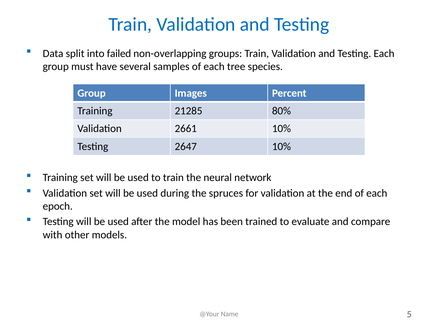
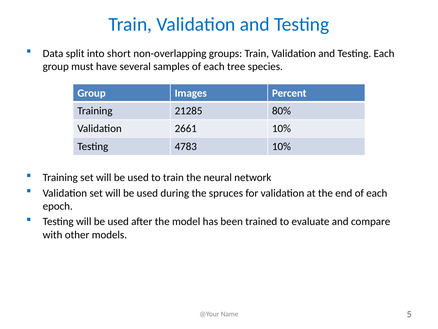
failed: failed -> short (119, 53)
2647: 2647 -> 4783 (186, 146)
